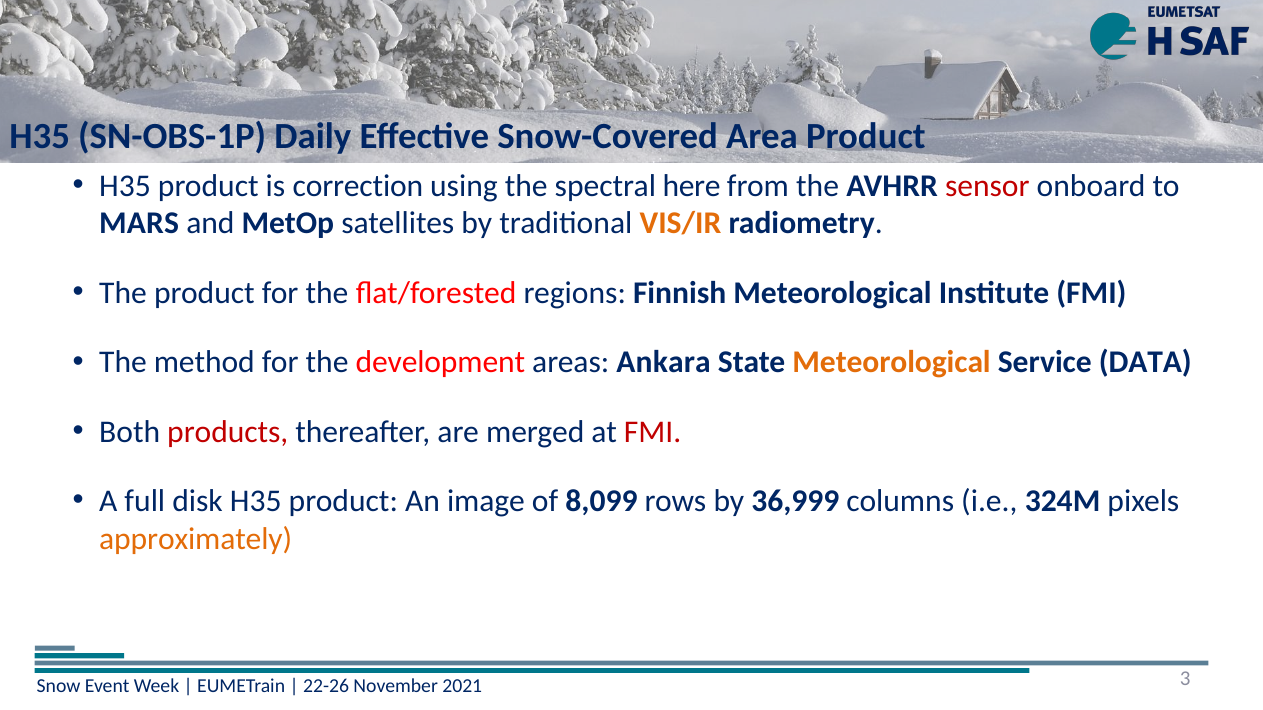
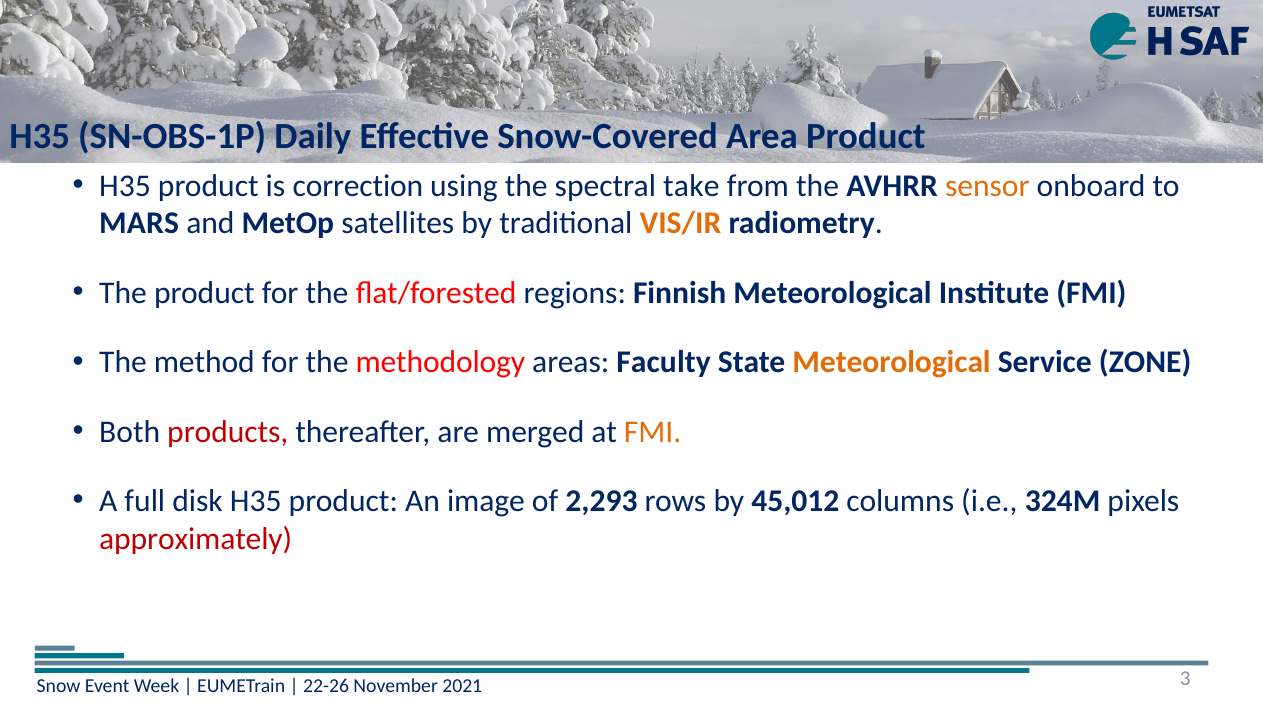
here: here -> take (691, 186)
sensor colour: red -> orange (987, 186)
development: development -> methodology (440, 363)
Ankara: Ankara -> Faculty (664, 363)
DATA: DATA -> ZONE (1145, 363)
FMI colour: red -> orange (653, 432)
8,099: 8,099 -> 2,293 (601, 502)
36,999: 36,999 -> 45,012 (795, 502)
approximately colour: orange -> red (196, 539)
